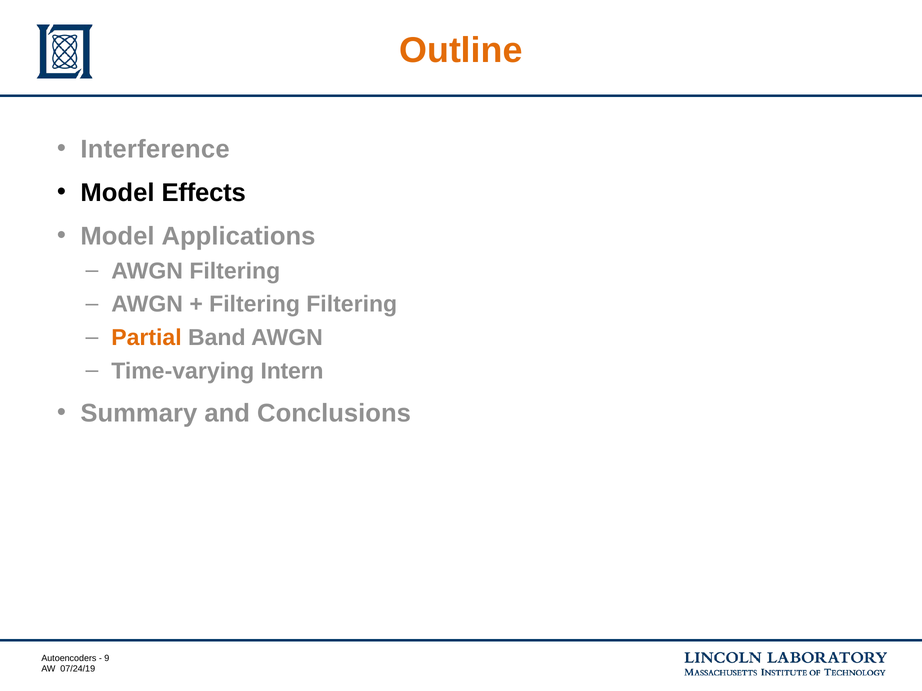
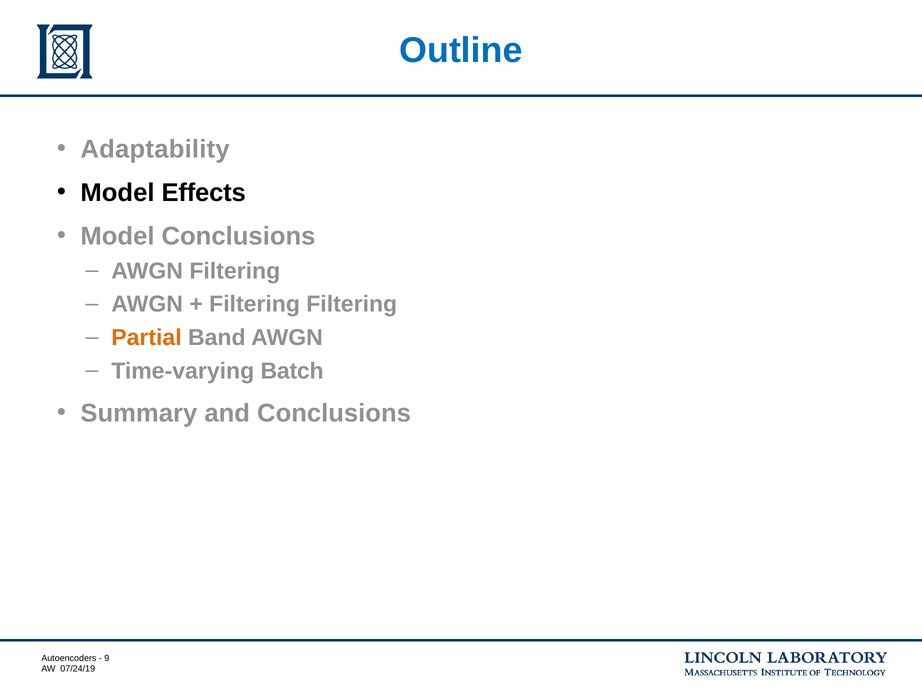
Outline colour: orange -> blue (461, 50)
Interference: Interference -> Adaptability (155, 150)
Model Applications: Applications -> Conclusions (239, 237)
Intern: Intern -> Batch (292, 371)
